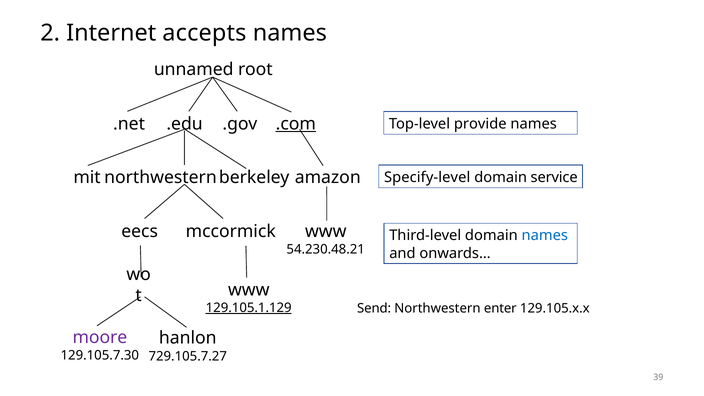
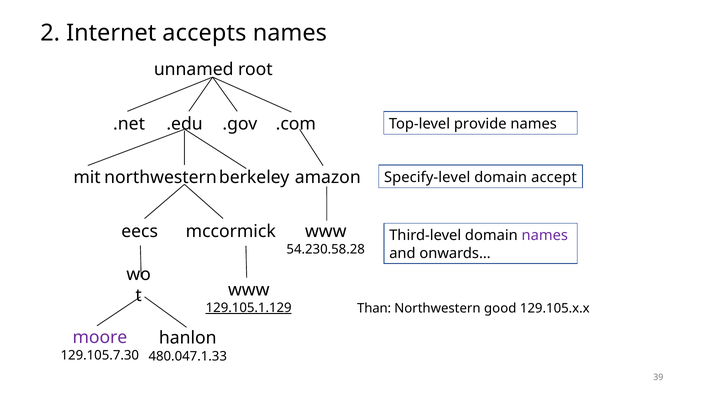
.com underline: present -> none (296, 124)
service: service -> accept (554, 178)
names colour: blue -> purple (545, 236)
54.230.48.21: 54.230.48.21 -> 54.230.58.28 (326, 249)
Send: Send -> Than (374, 308)
enter: enter -> good (500, 308)
729.105.7.27: 729.105.7.27 -> 480.047.1.33 (188, 356)
